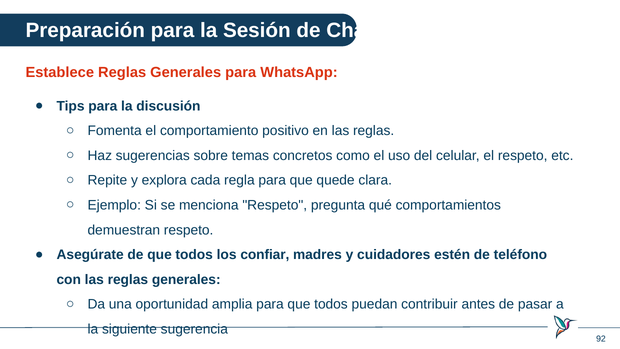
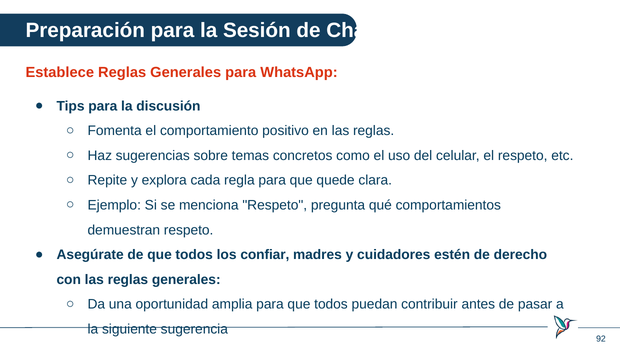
teléfono: teléfono -> derecho (520, 255)
